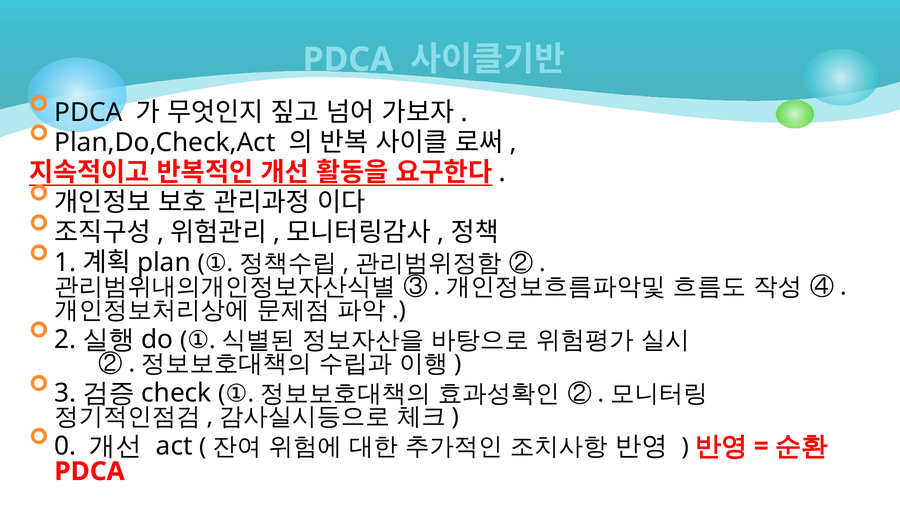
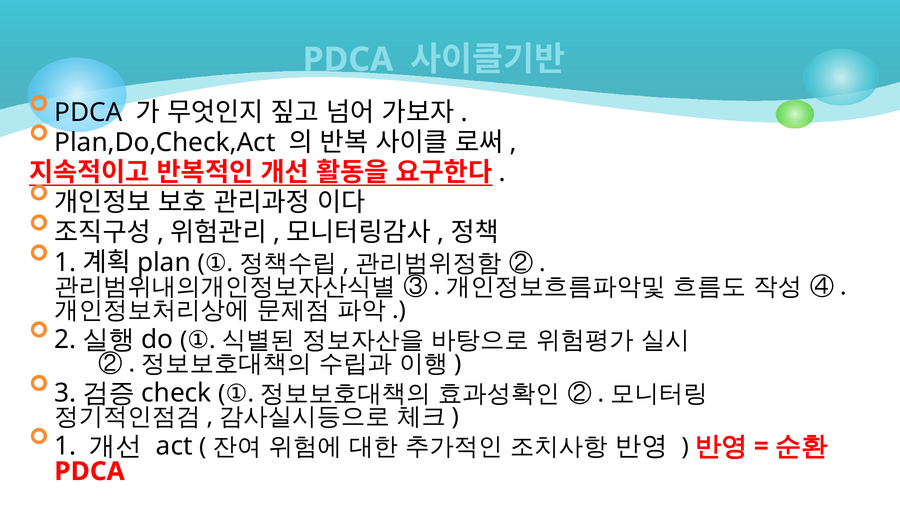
0: 0 -> 1 (65, 446)
